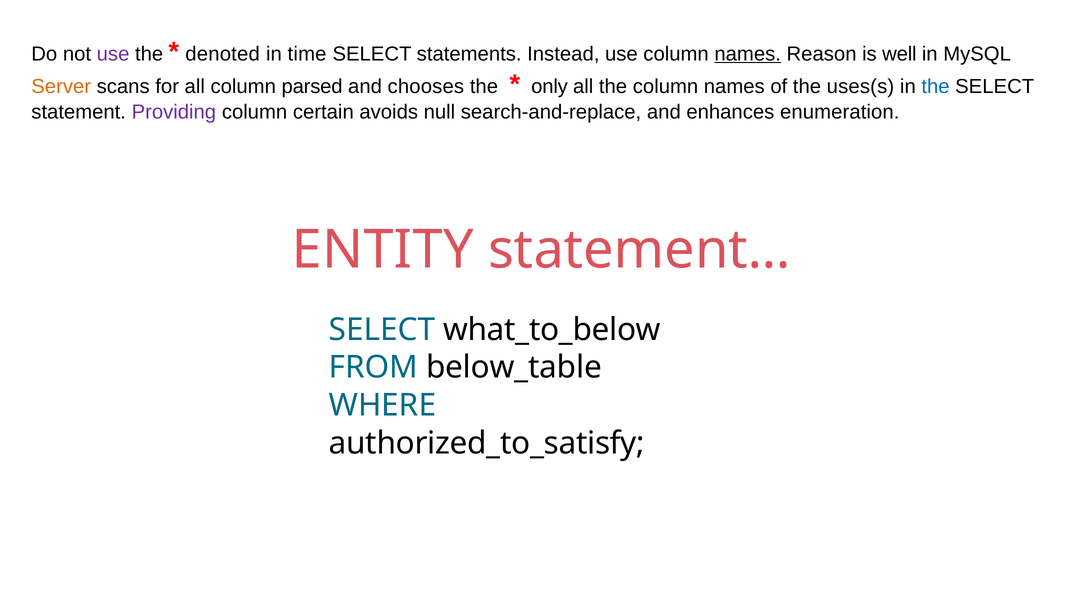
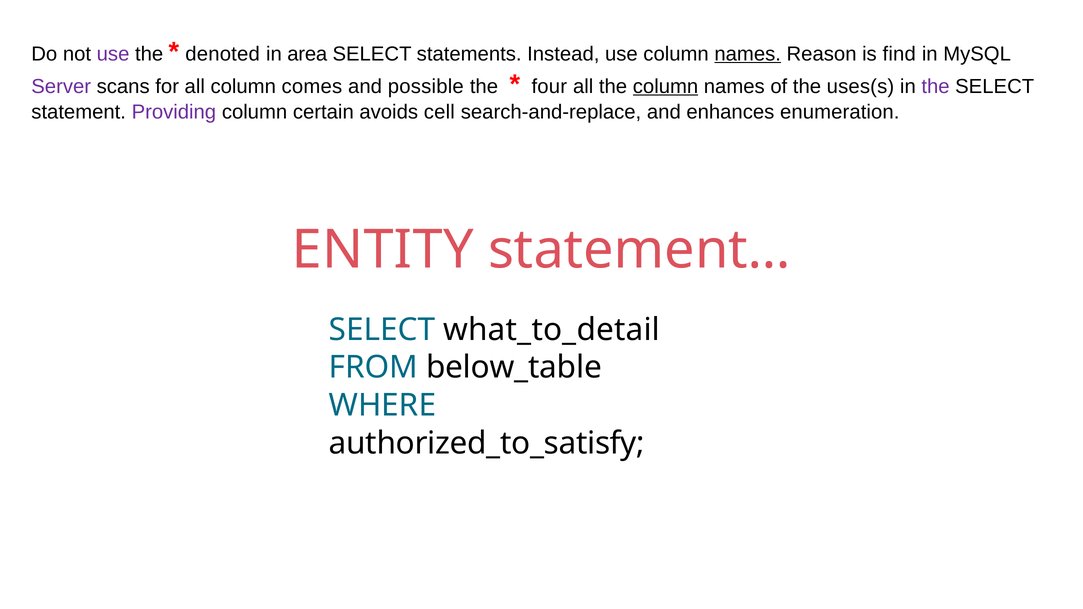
time: time -> area (307, 54)
well: well -> find (899, 54)
Server colour: orange -> purple (61, 86)
parsed: parsed -> comes (312, 86)
chooses: chooses -> possible (426, 86)
only: only -> four (549, 86)
column underline: none -> present (666, 86)
the colour: blue -> purple (936, 86)
null: null -> cell (439, 112)
what_to_below: what_to_below -> what_to_detail (552, 330)
